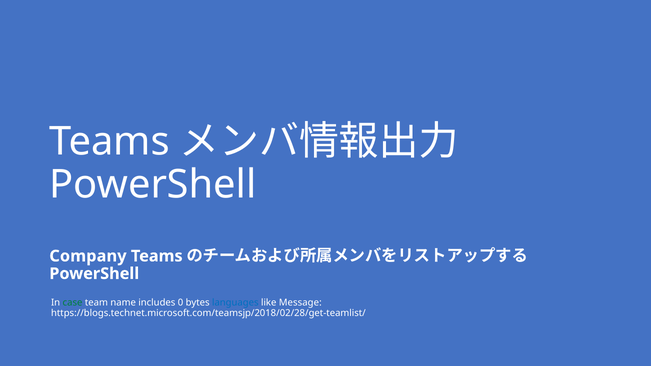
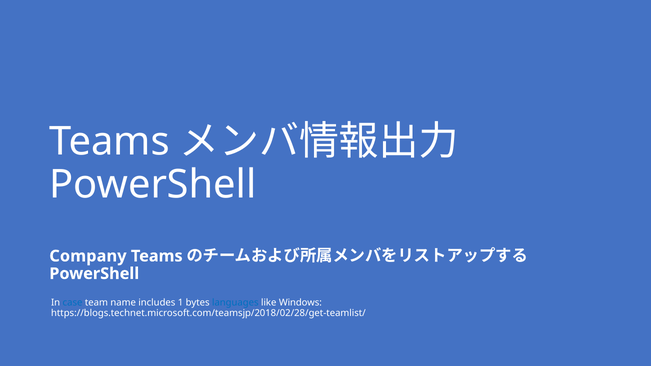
case colour: green -> blue (73, 303)
0: 0 -> 1 (181, 303)
Message: Message -> Windows (300, 303)
